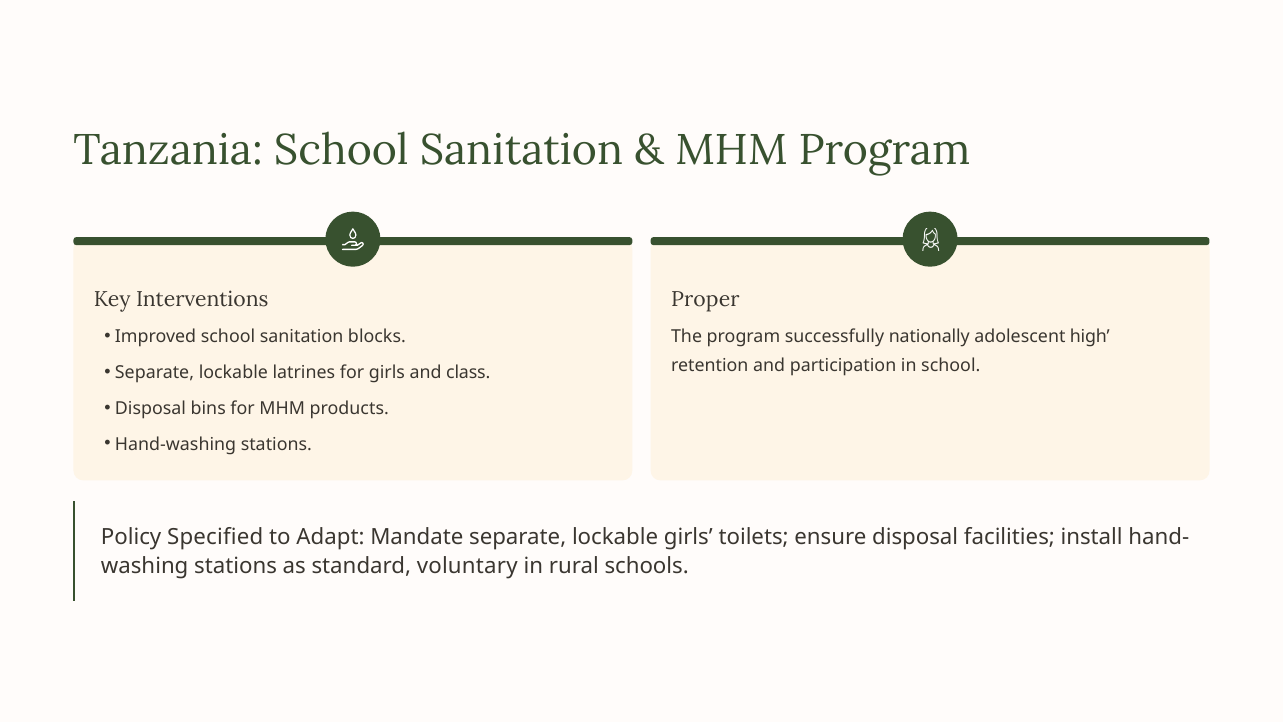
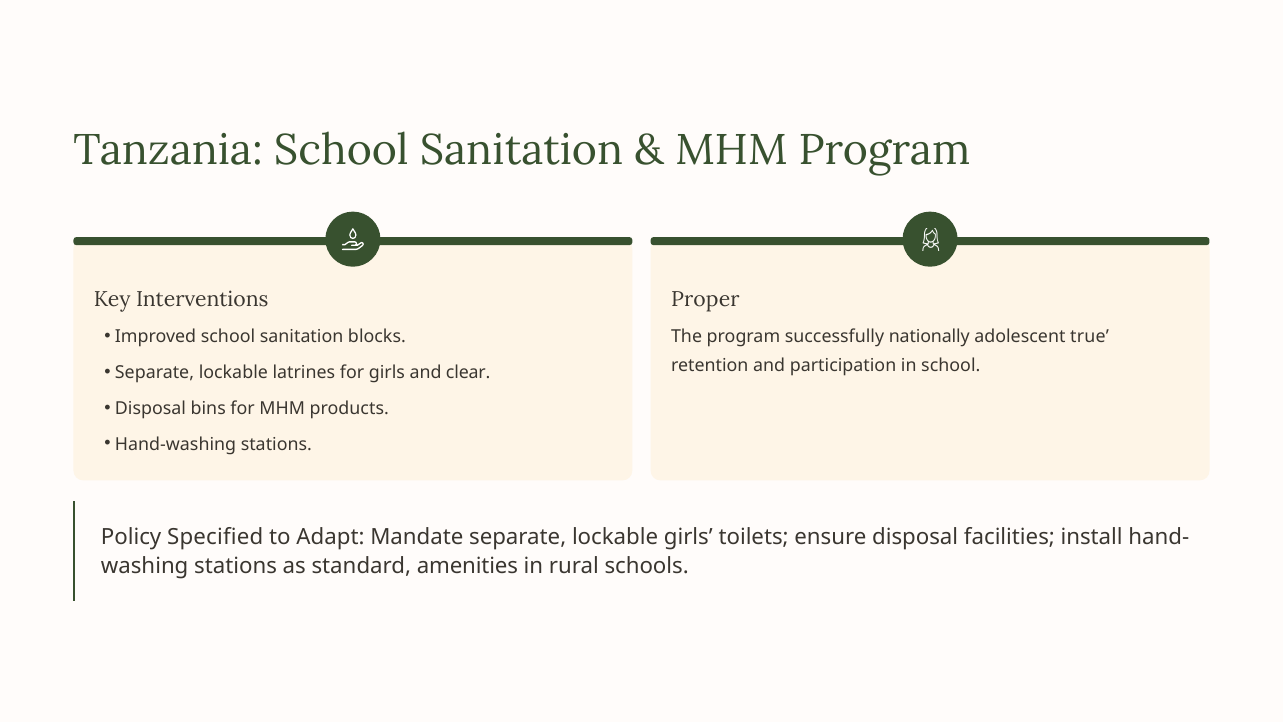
high: high -> true (1090, 336)
class: class -> clear (468, 372)
voluntary: voluntary -> amenities (467, 566)
